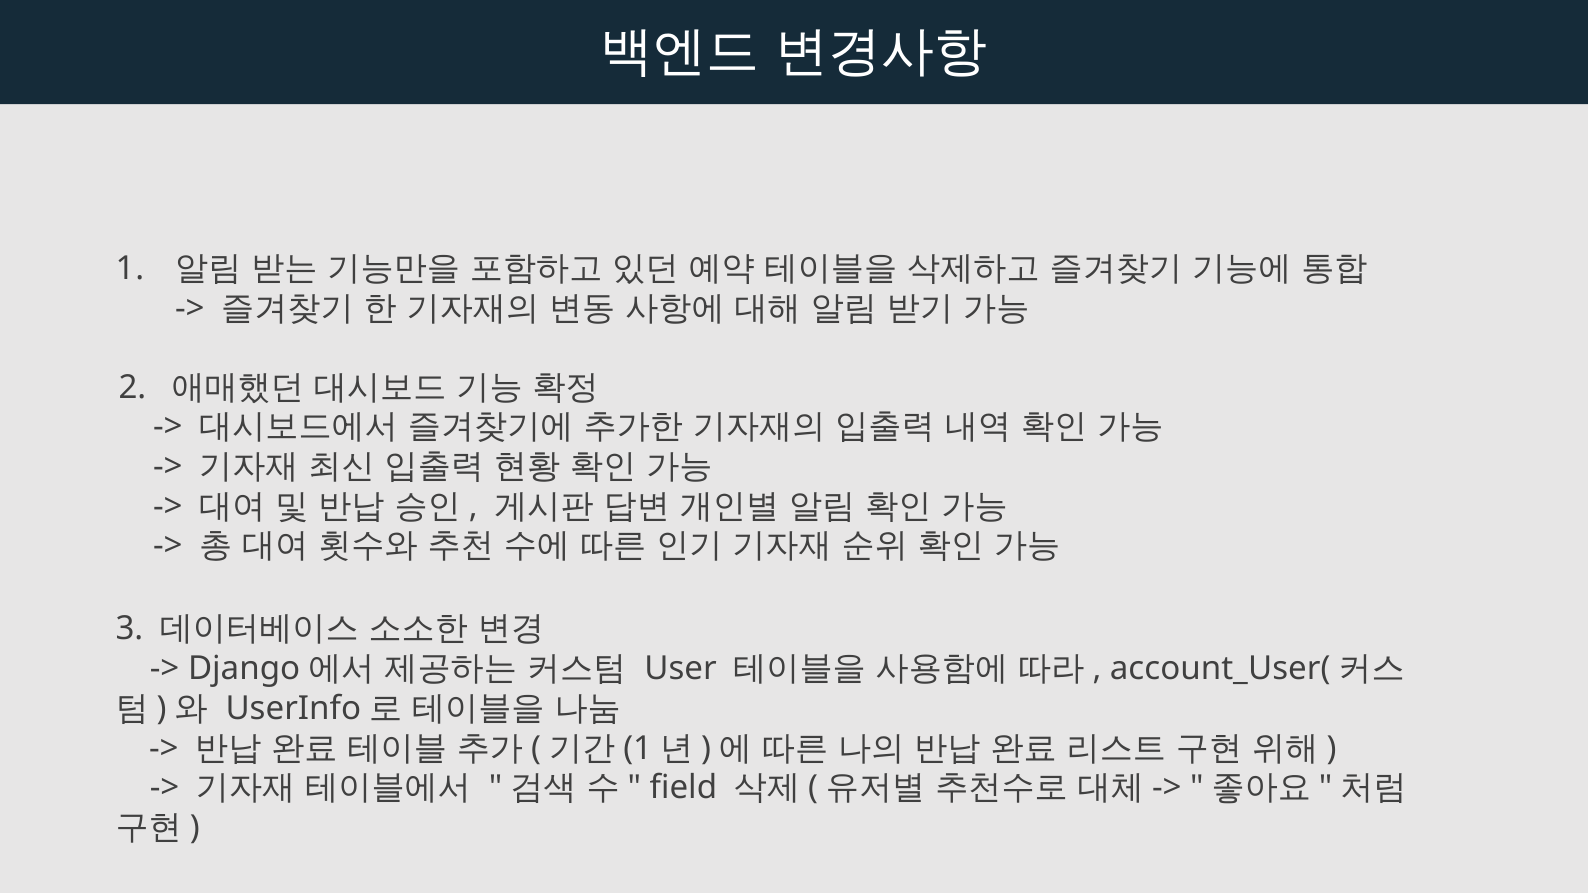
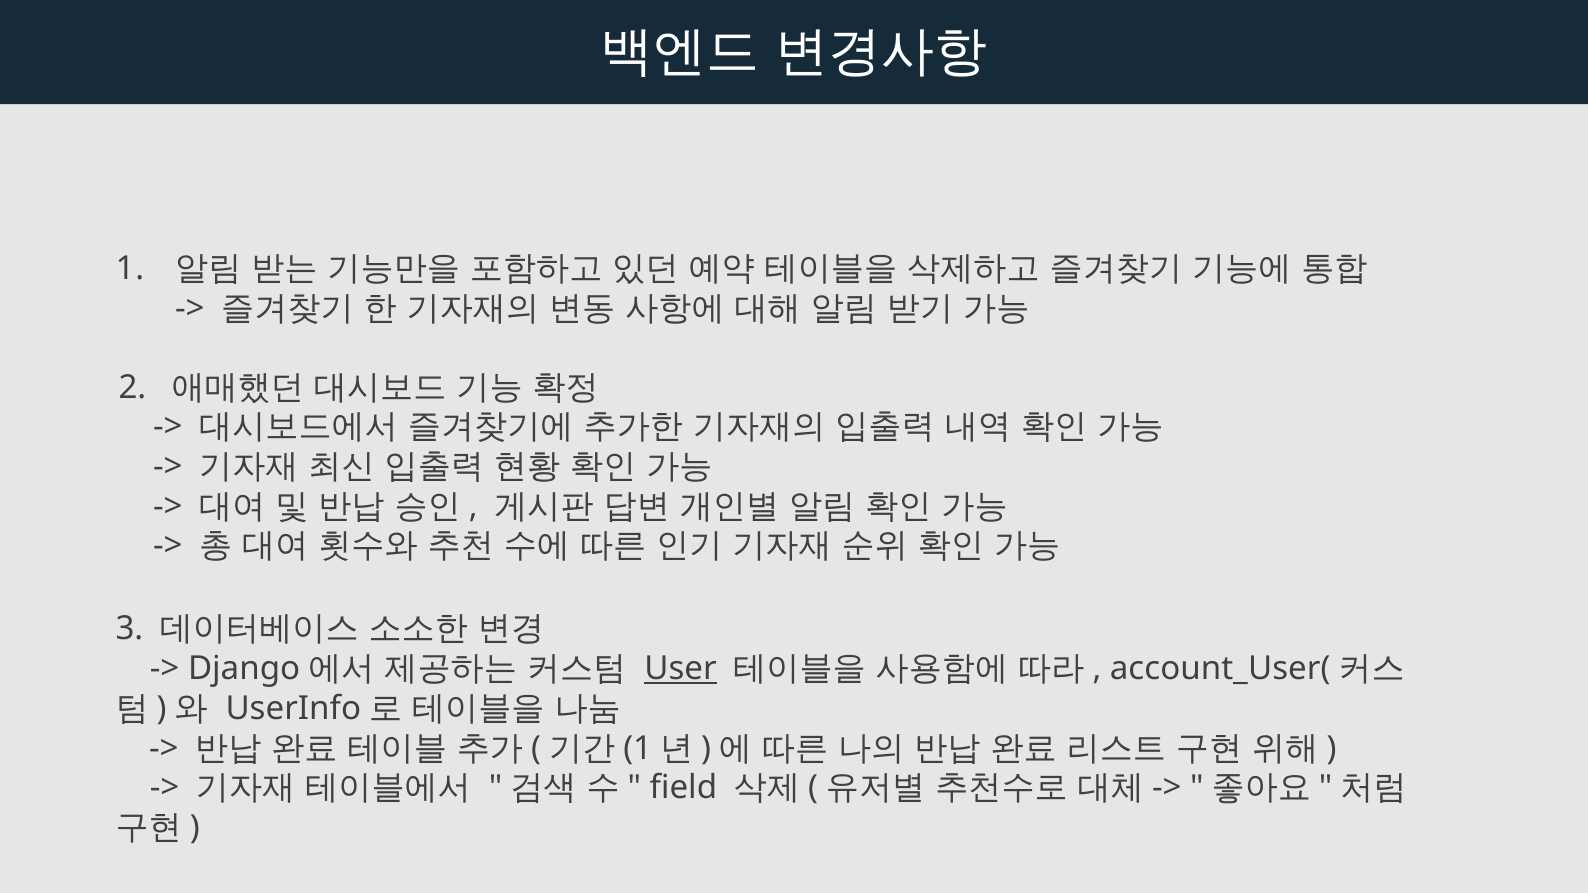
User underline: none -> present (681, 669)
